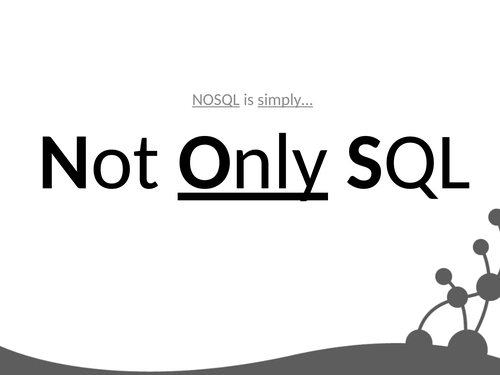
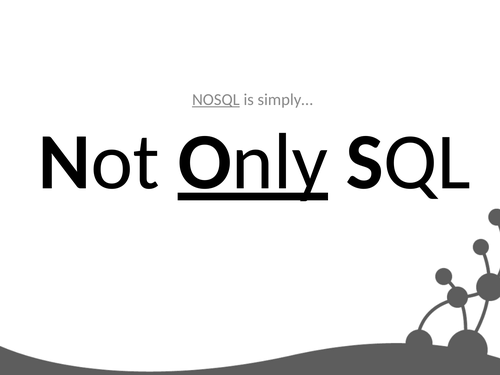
simply… underline: present -> none (285, 100)
